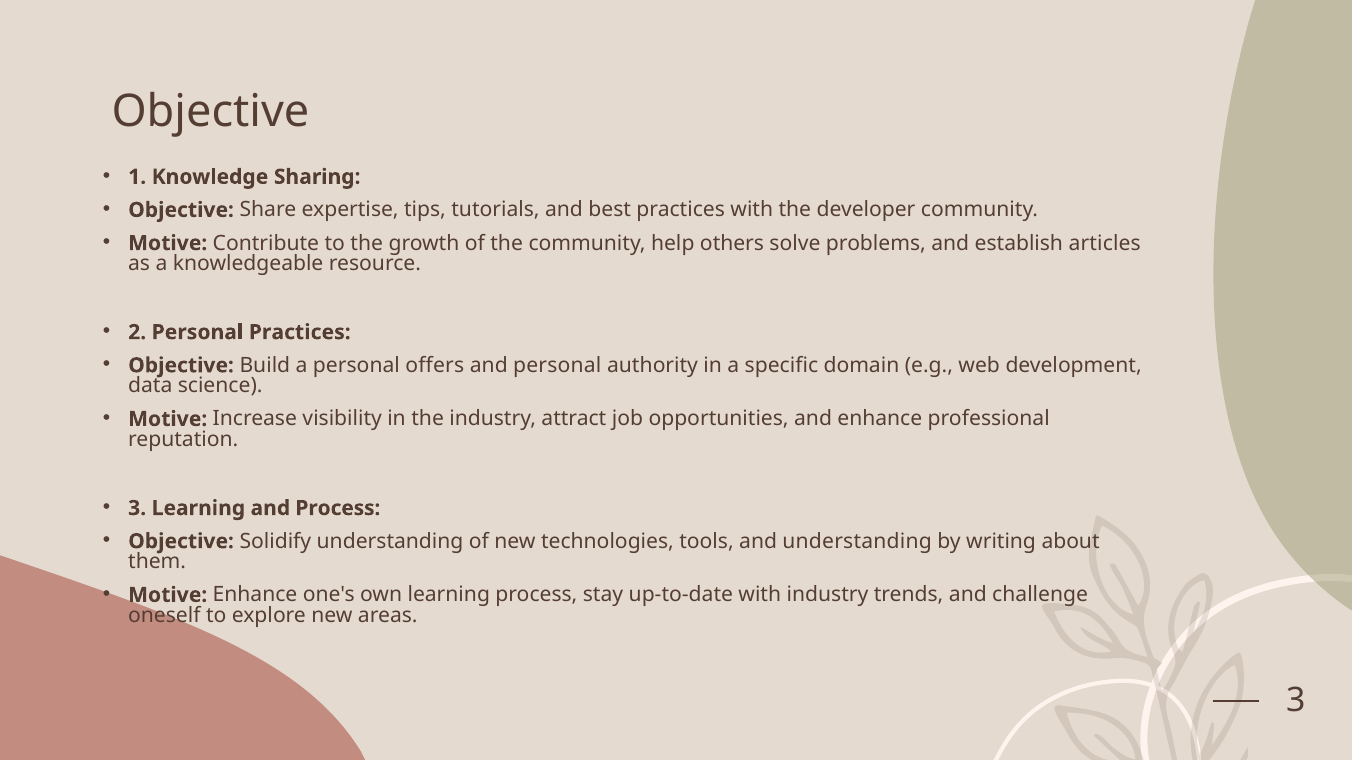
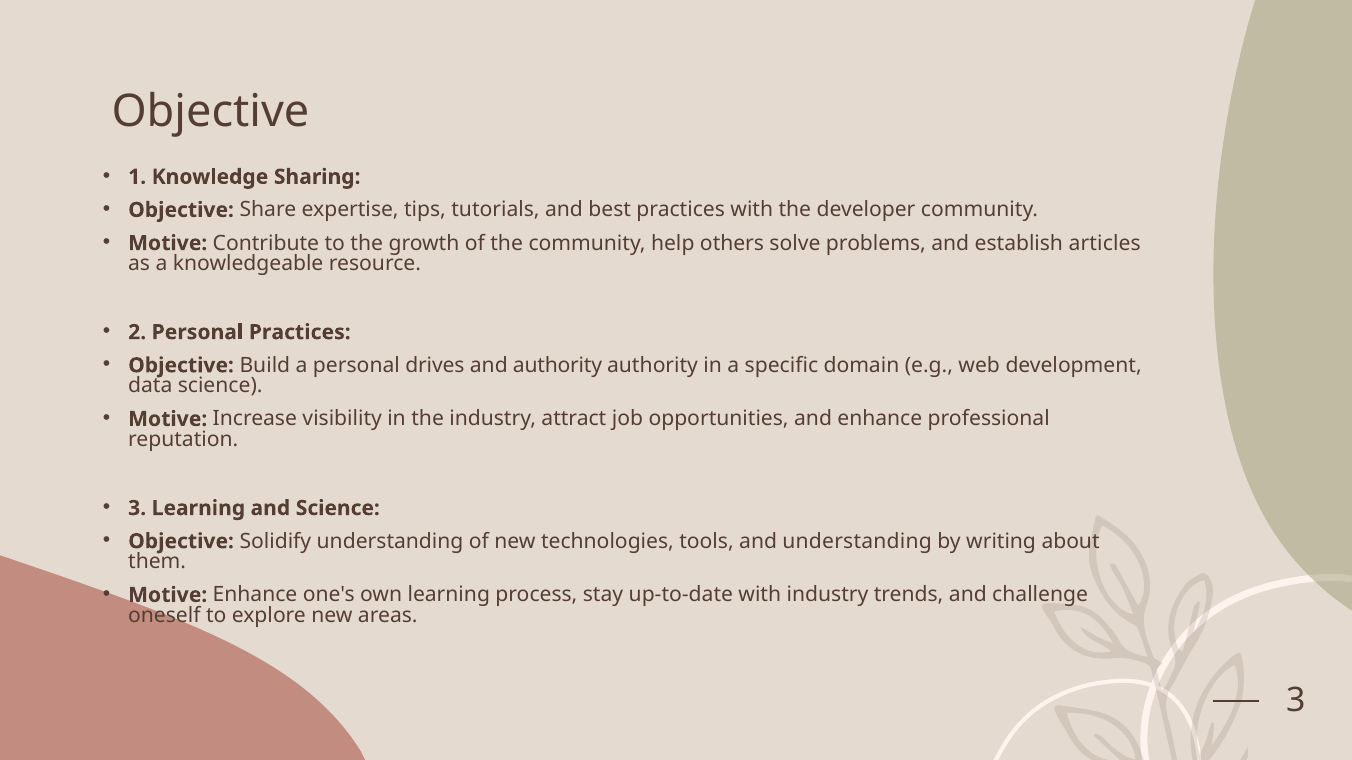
offers: offers -> drives (435, 366)
and personal: personal -> authority (558, 366)
and Process: Process -> Science (338, 508)
